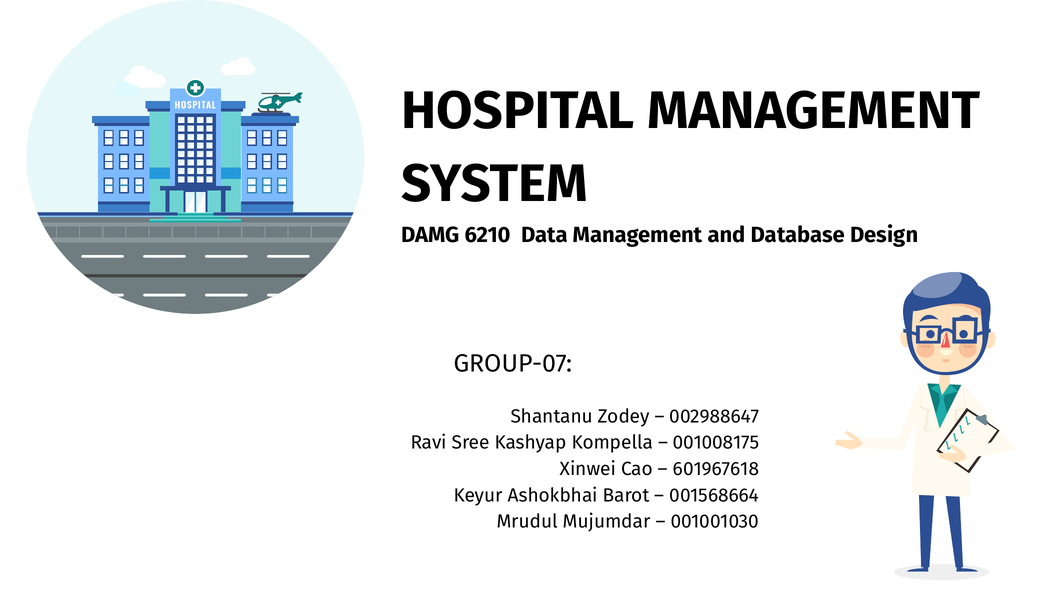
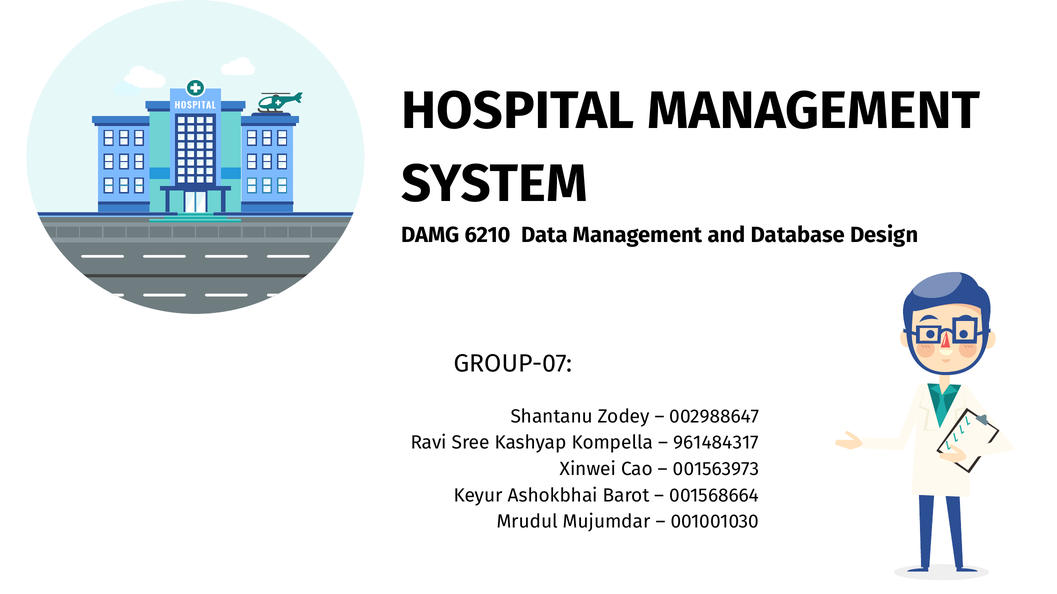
001008175: 001008175 -> 961484317 (716, 443)
601967618: 601967618 -> 001563973 (716, 469)
